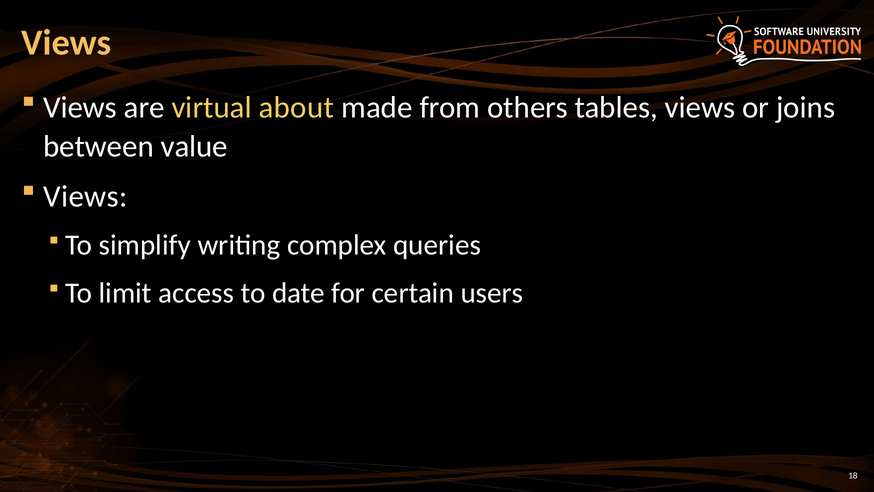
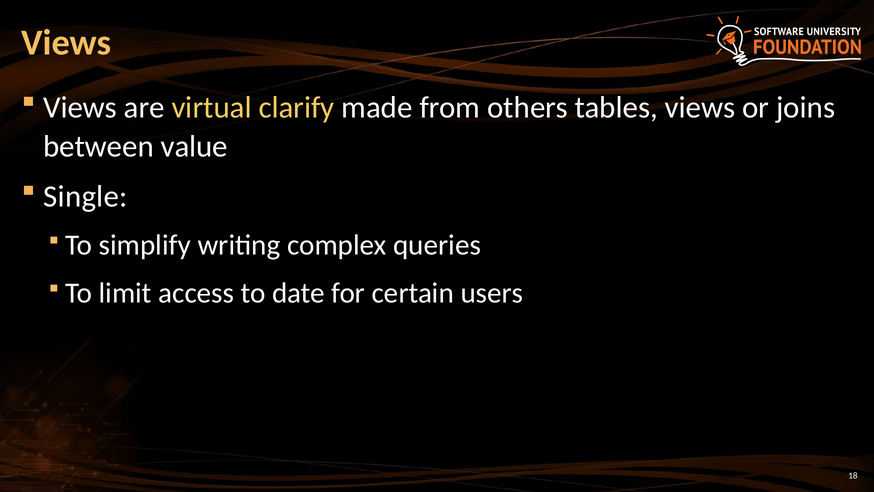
about: about -> clarify (297, 108)
Views: Views -> Single (85, 197)
